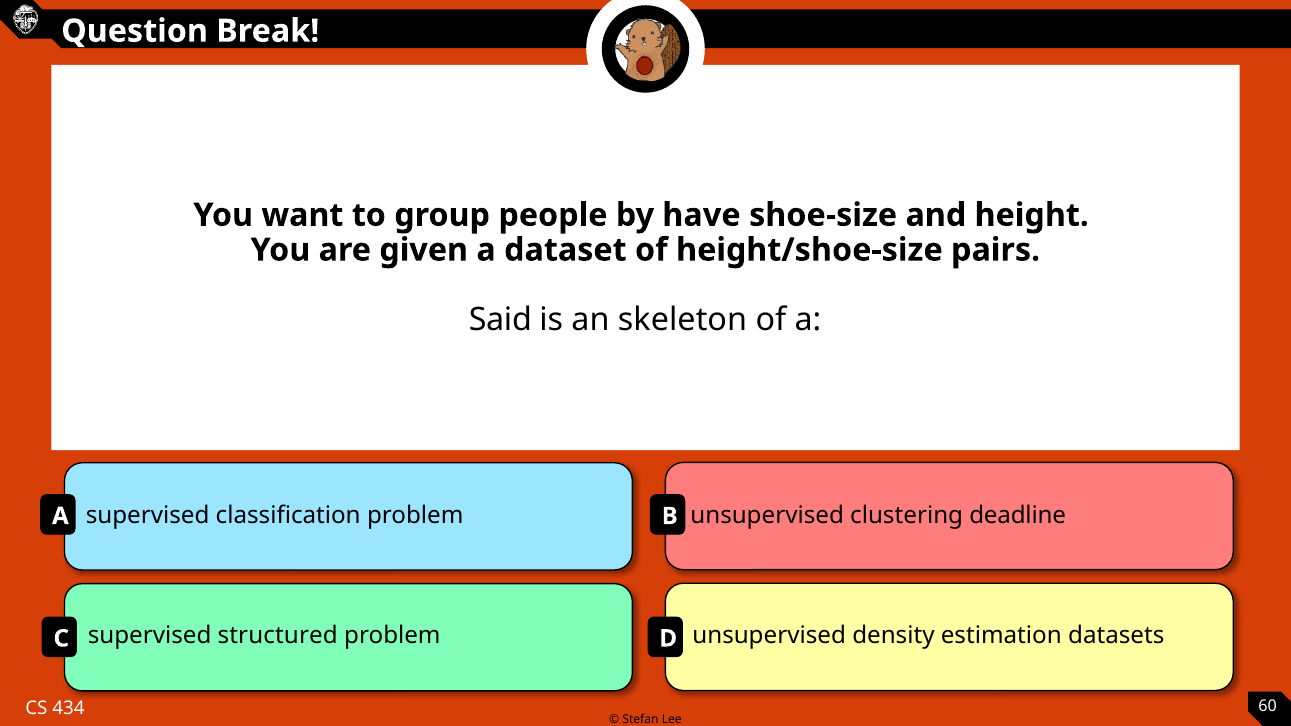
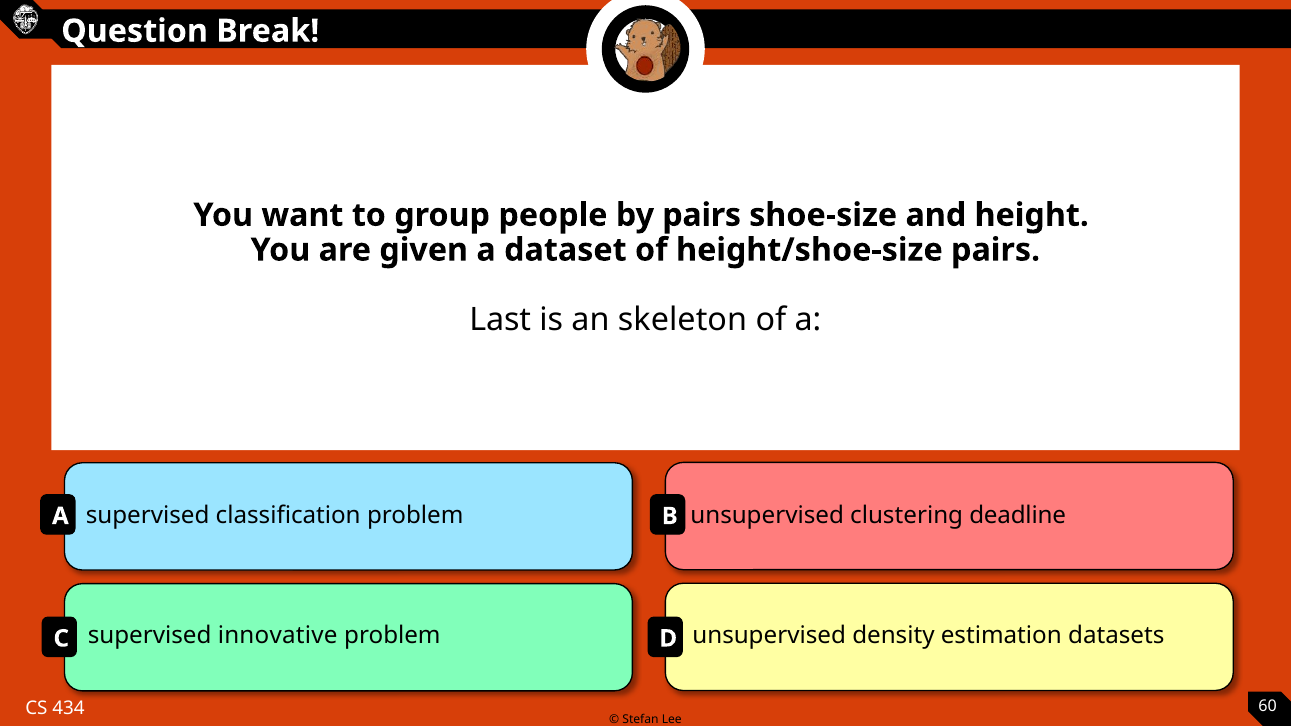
by have: have -> pairs (702, 215)
Said: Said -> Last (500, 320)
structured: structured -> innovative (278, 635)
